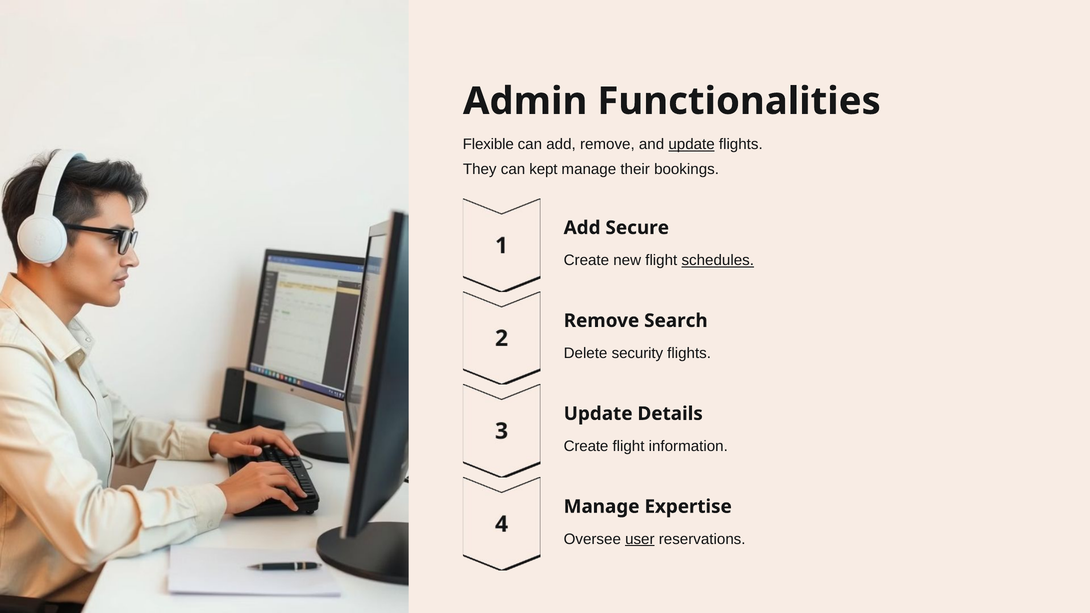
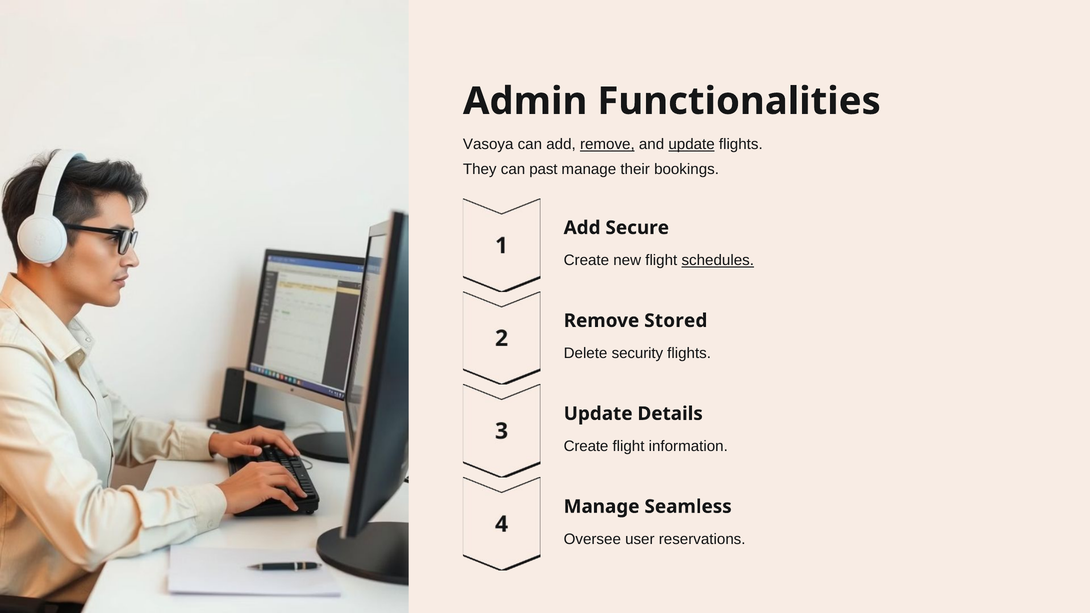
Flexible: Flexible -> Vasoya (488, 144)
remove underline: none -> present (607, 144)
kept: kept -> past (543, 169)
Search: Search -> Stored (676, 321)
Expertise: Expertise -> Seamless (688, 507)
user underline: present -> none (640, 539)
